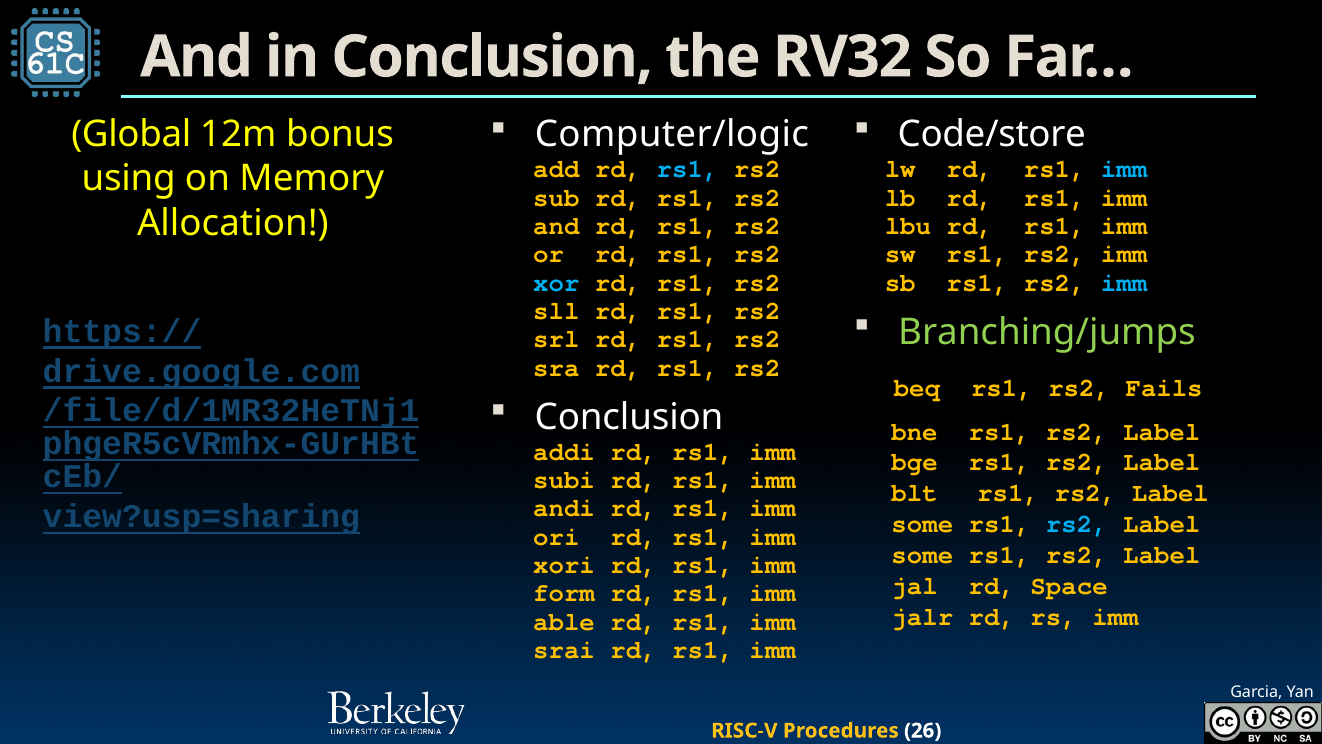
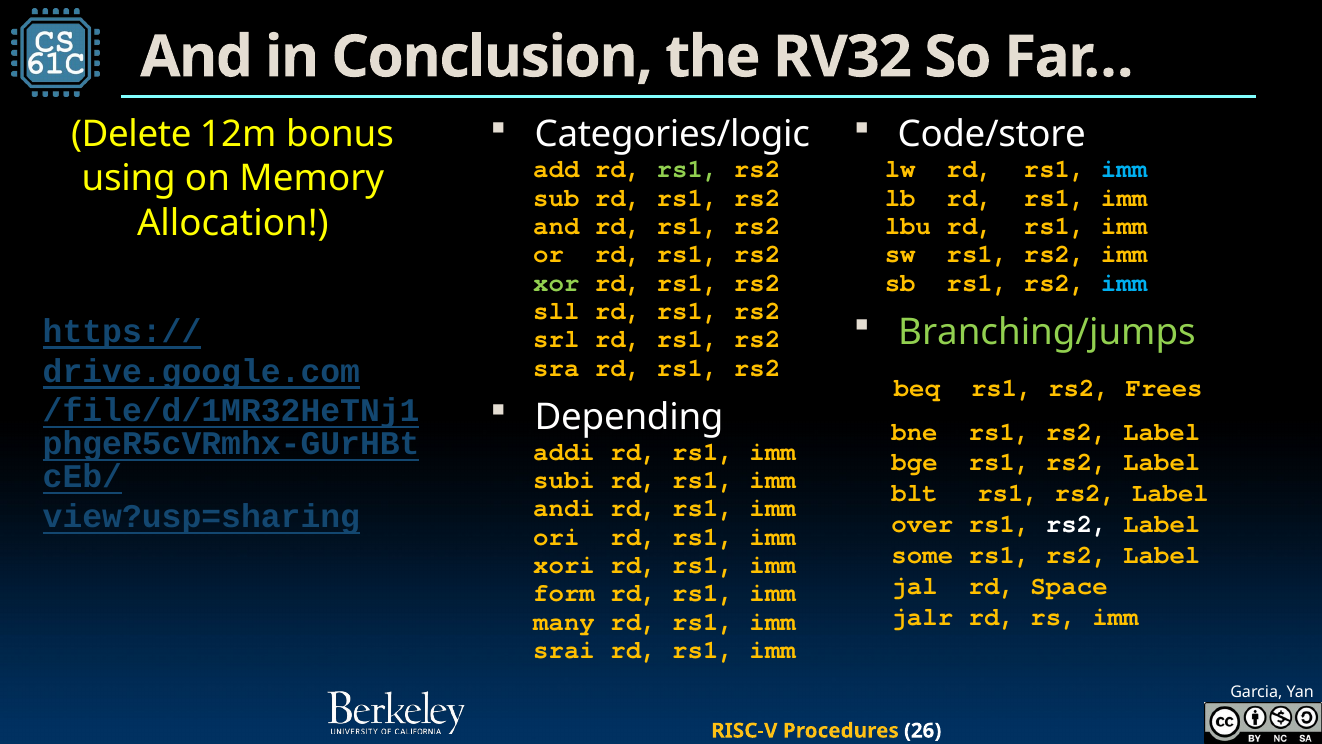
Computer/logic: Computer/logic -> Categories/logic (672, 135)
Global: Global -> Delete (131, 135)
rs1 colour: light blue -> light green (688, 169)
xor colour: light blue -> light green (556, 283)
Fails: Fails -> Frees (1164, 388)
Conclusion: Conclusion -> Depending (629, 417)
some: some -> over (922, 524)
rs2 colour: light blue -> white (1077, 524)
able: able -> many (564, 621)
